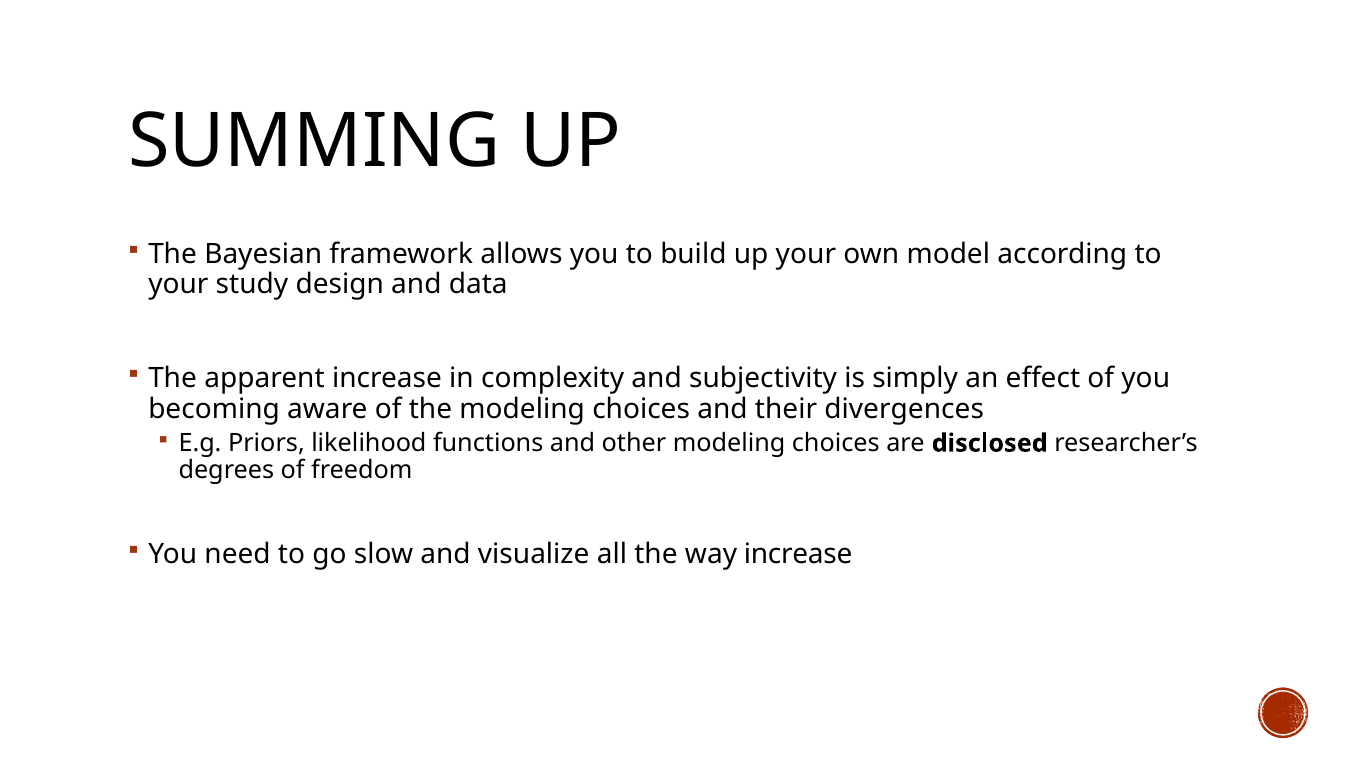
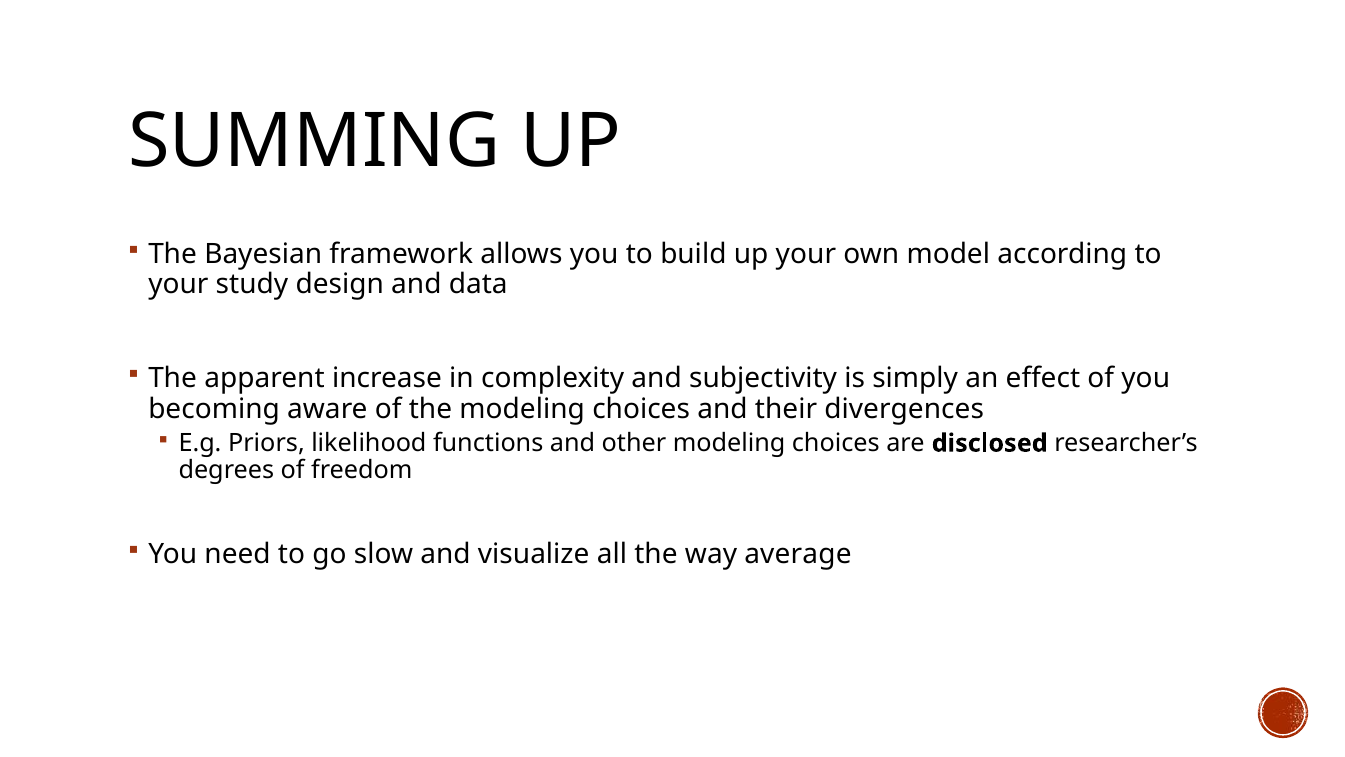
way increase: increase -> average (798, 554)
